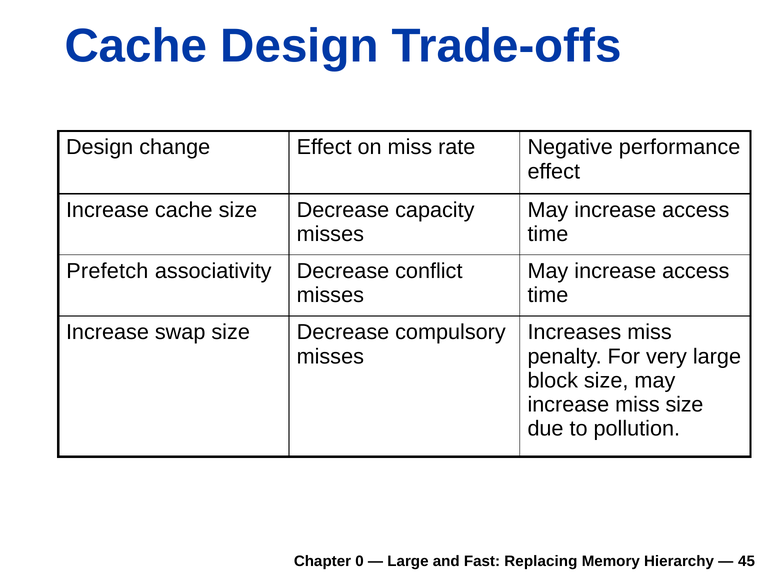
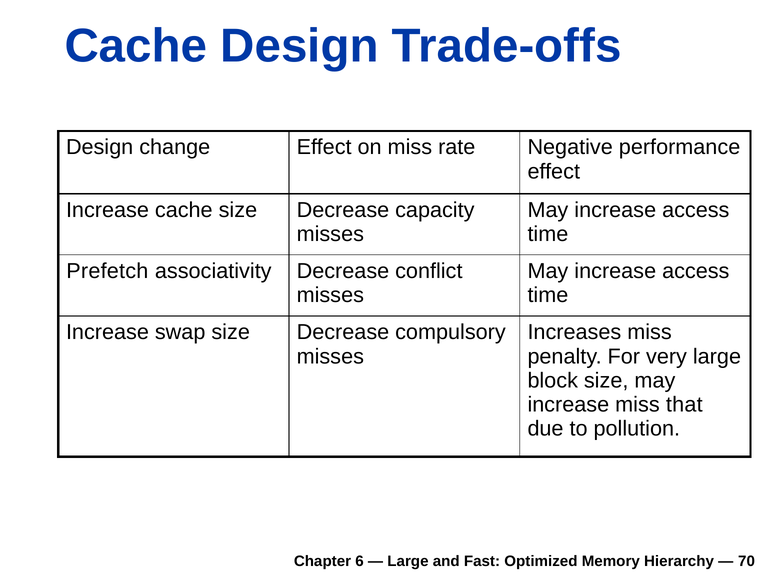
miss size: size -> that (684, 405)
0: 0 -> 6 (360, 562)
Replacing: Replacing -> Optimized (541, 562)
45: 45 -> 70 (747, 562)
